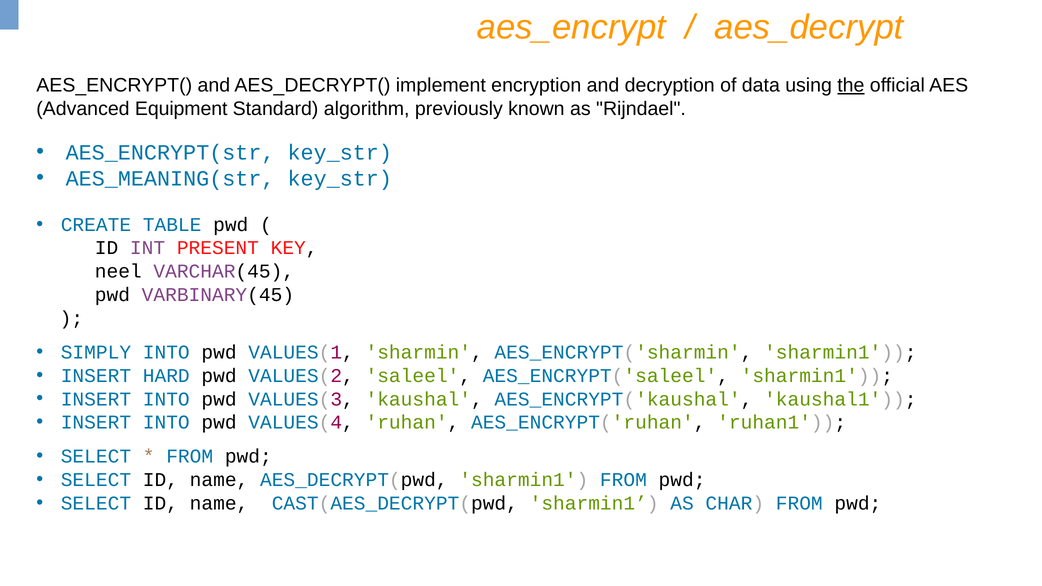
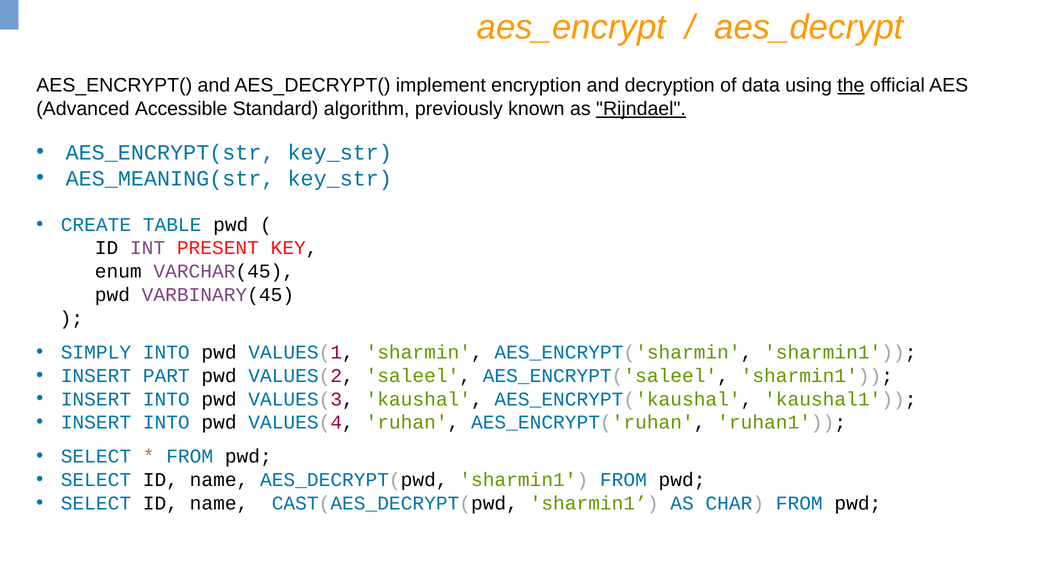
Equipment: Equipment -> Accessible (181, 109)
Rijndael underline: none -> present (641, 109)
neel: neel -> enum (118, 272)
HARD: HARD -> PART (166, 376)
